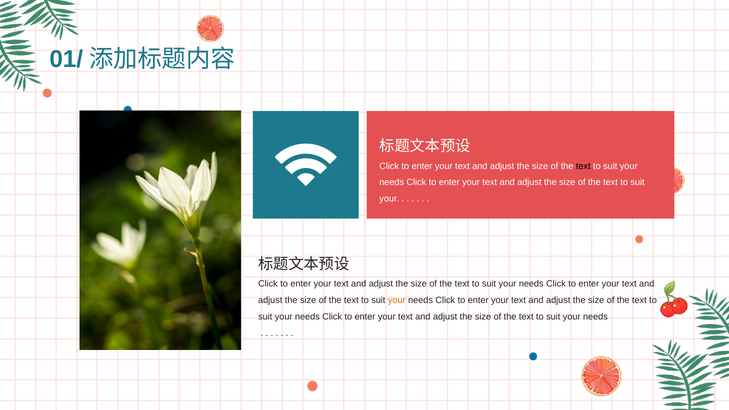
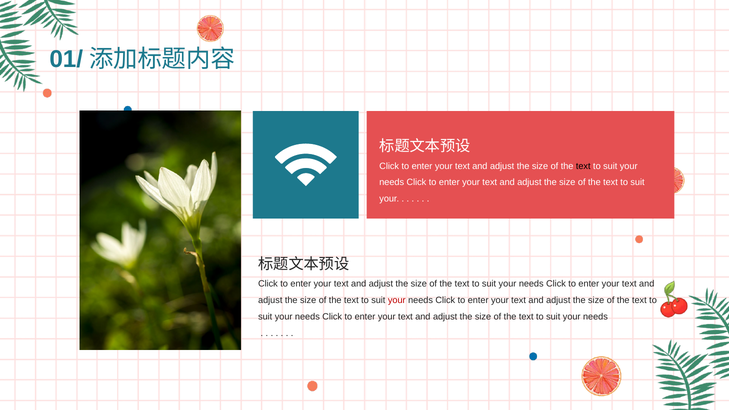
your colour: orange -> red (397, 300)
